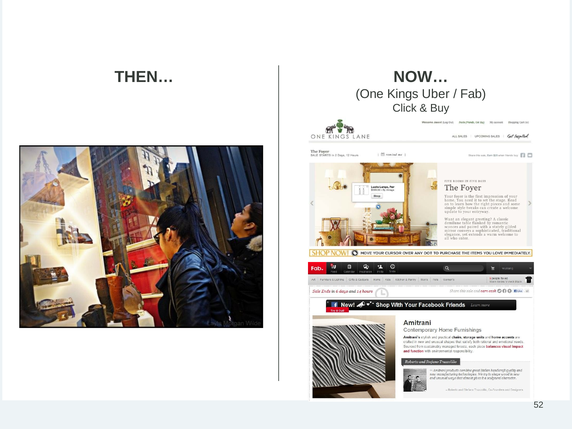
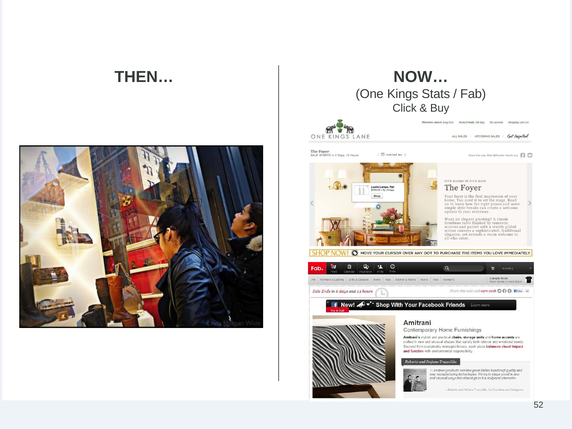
Uber: Uber -> Stats (436, 94)
